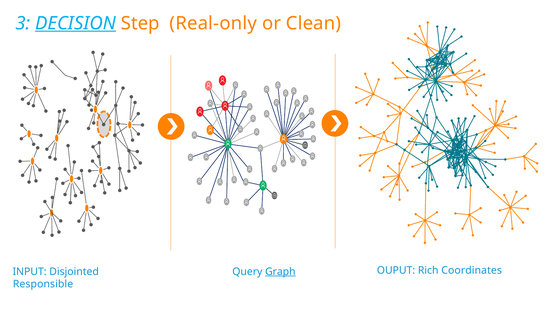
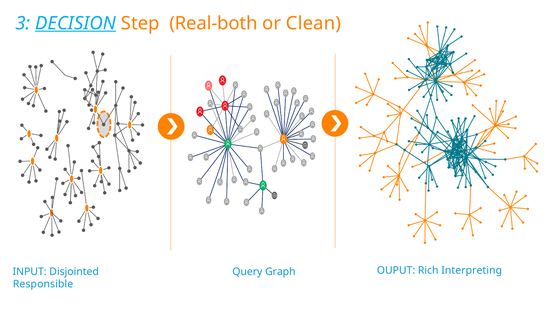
Real-only: Real-only -> Real-both (213, 23)
Graph underline: present -> none (280, 272)
Coordinates: Coordinates -> Interpreting (472, 271)
